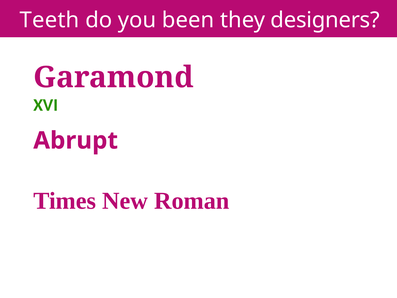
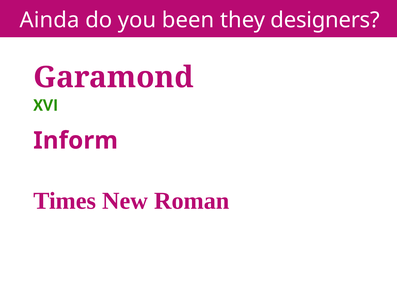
Teeth: Teeth -> Ainda (50, 20)
Abrupt: Abrupt -> Inform (76, 140)
